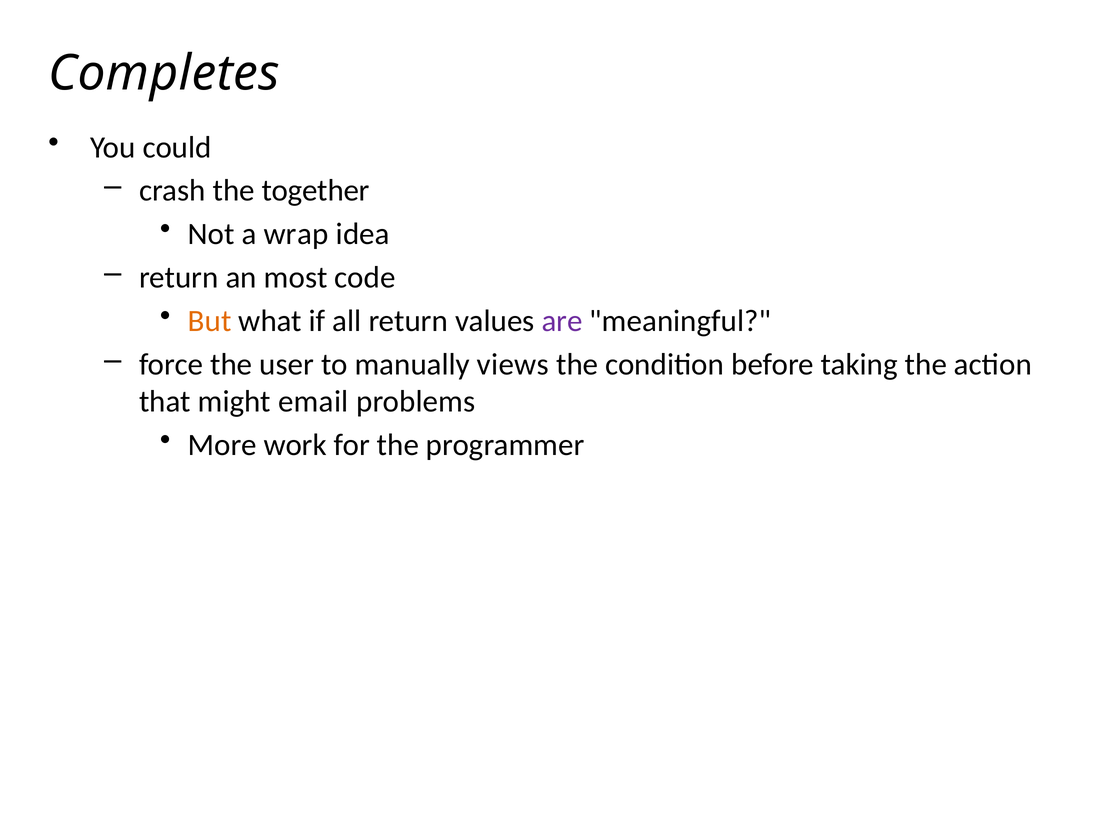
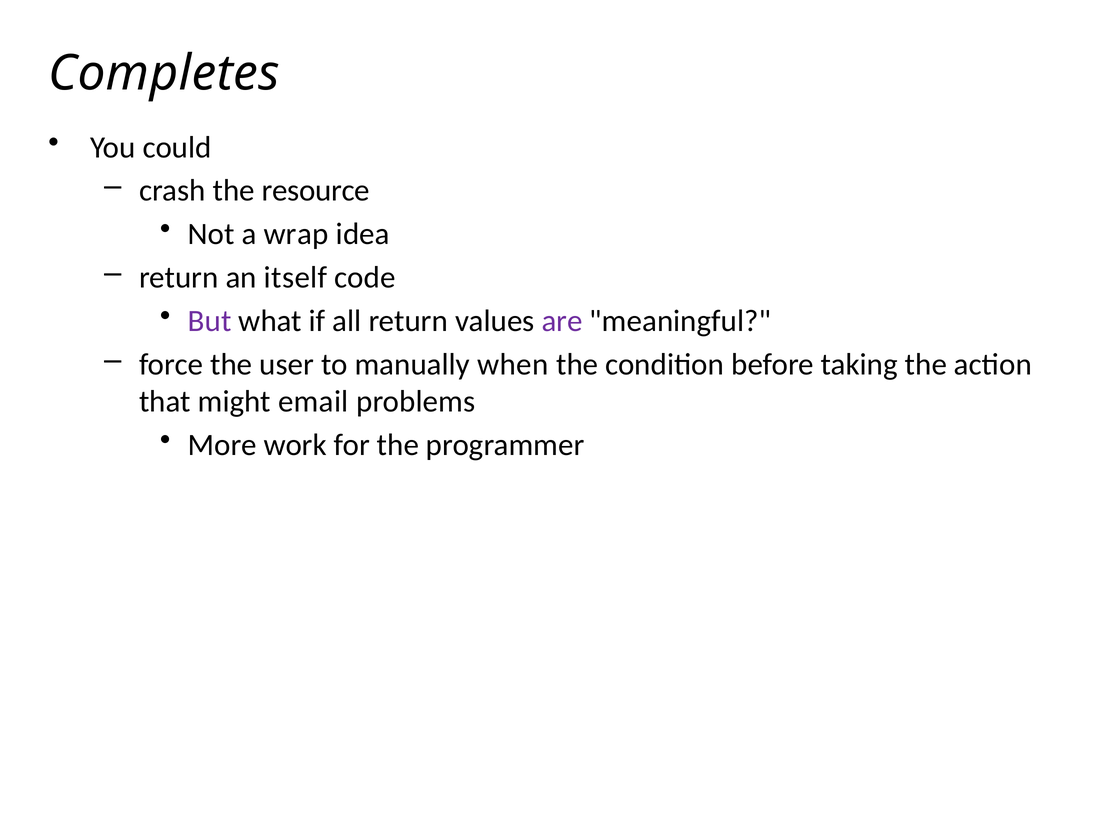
together: together -> resource (316, 191)
most: most -> itself (296, 278)
But colour: orange -> purple (210, 321)
views: views -> when (513, 364)
